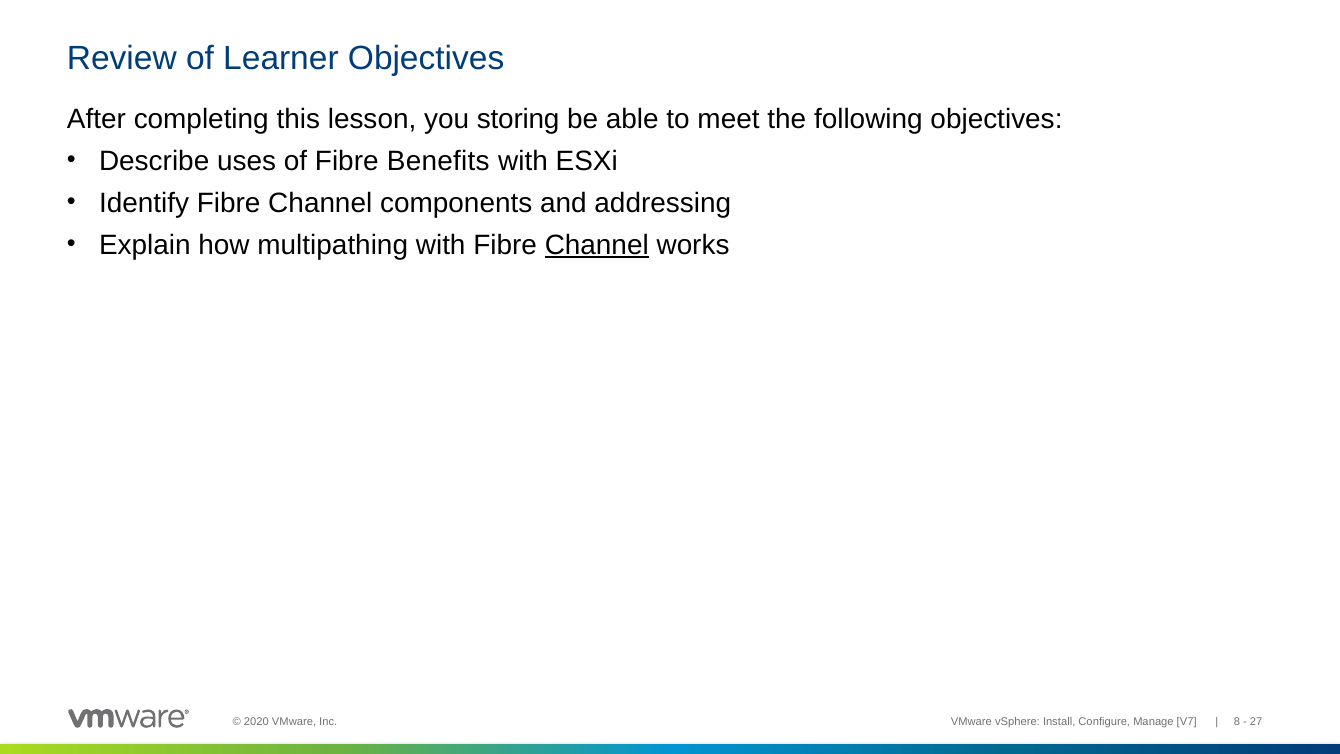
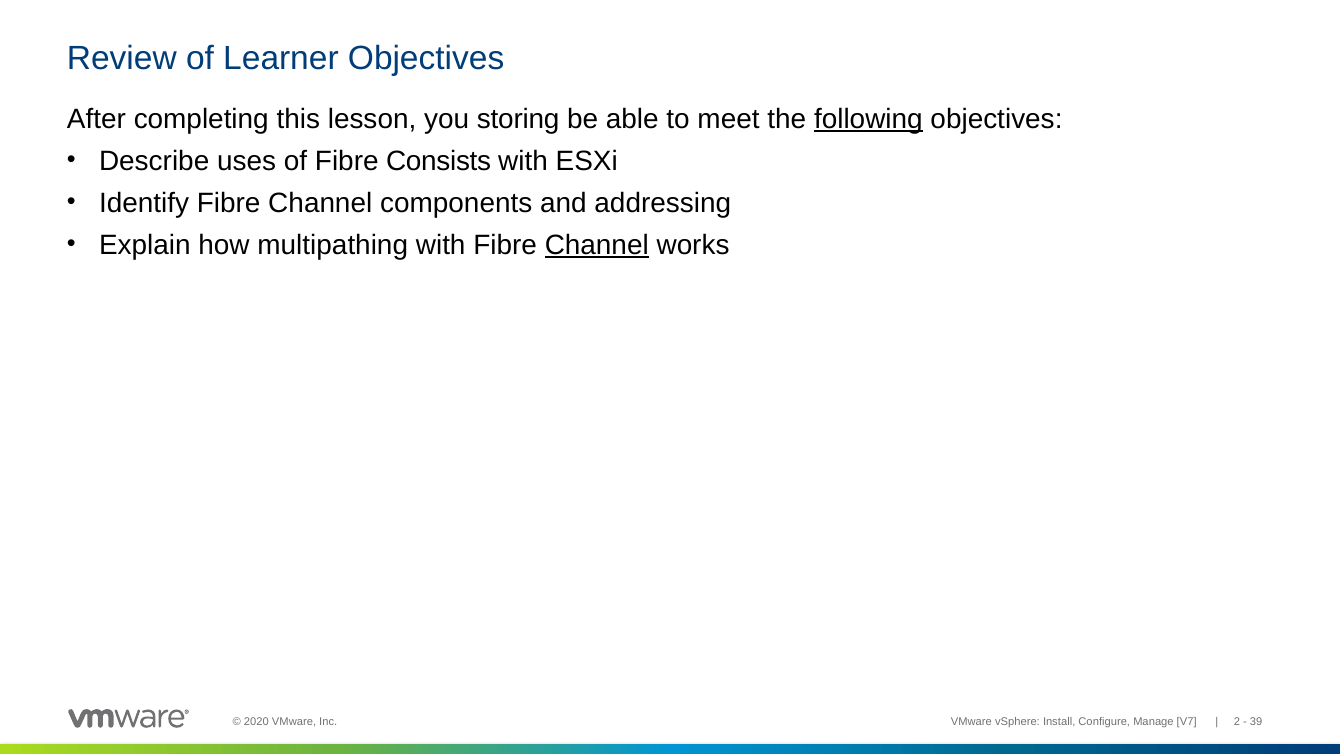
following underline: none -> present (868, 119)
Benefits: Benefits -> Consists (439, 161)
8: 8 -> 2 (1237, 721)
27: 27 -> 39 (1256, 721)
